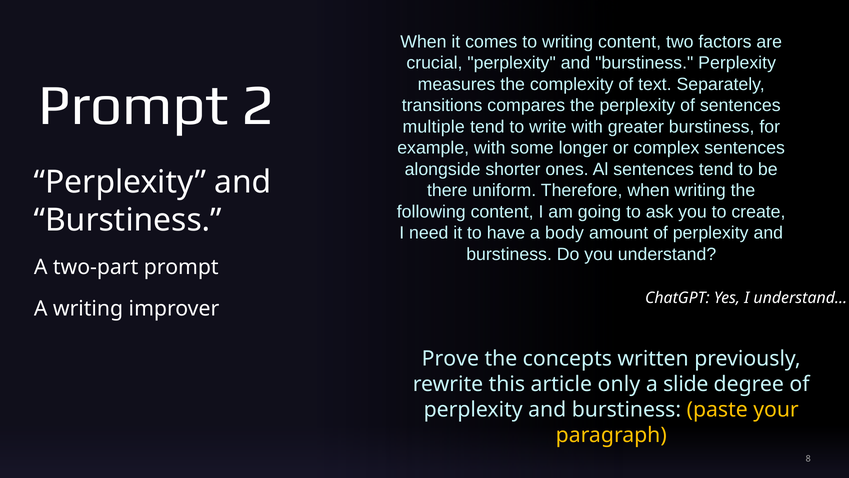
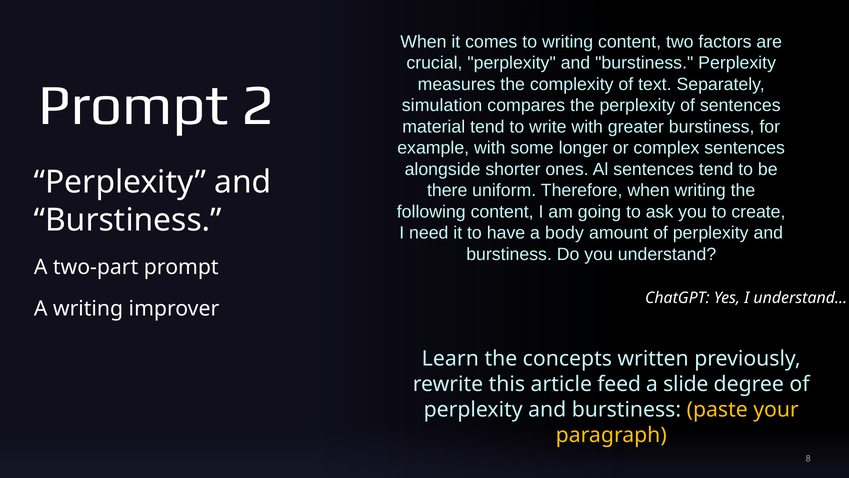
transitions: transitions -> simulation (442, 106)
multiple: multiple -> material (434, 127)
Prove: Prove -> Learn (450, 359)
only: only -> feed (619, 384)
